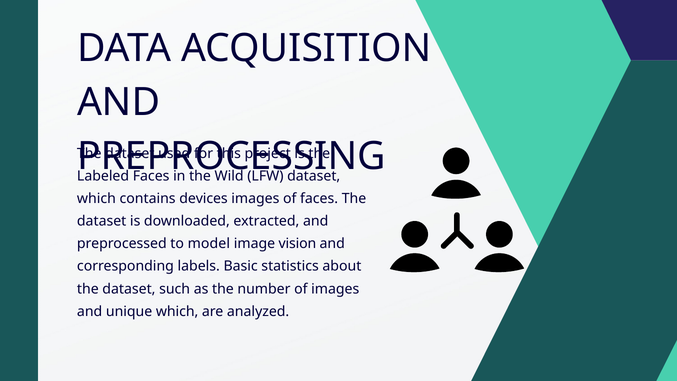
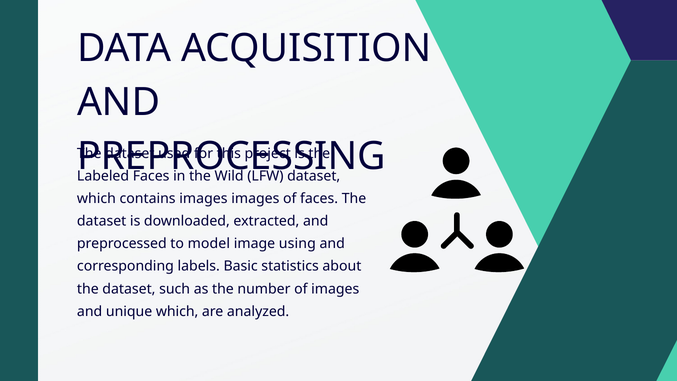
contains devices: devices -> images (203, 199)
vision: vision -> using (297, 244)
